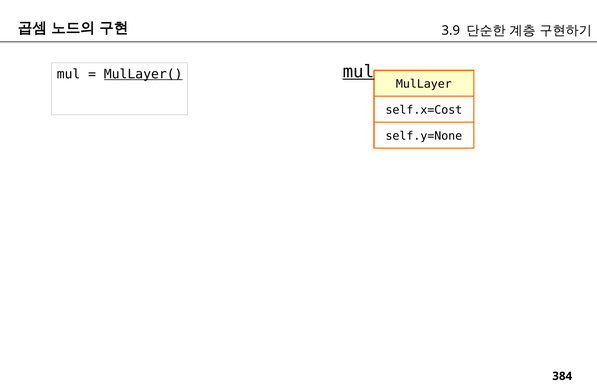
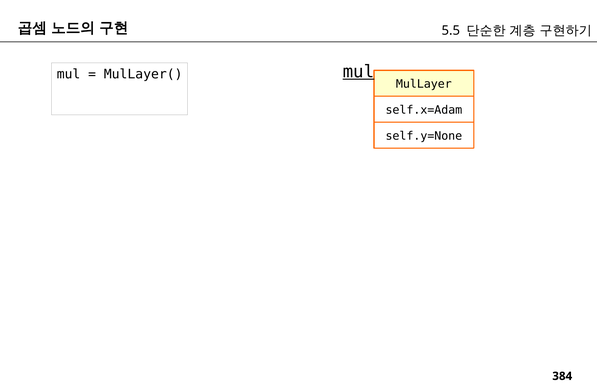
3.9: 3.9 -> 5.5 (451, 31)
MulLayer( underline: present -> none (143, 74)
self.x=Cost: self.x=Cost -> self.x=Adam (424, 110)
